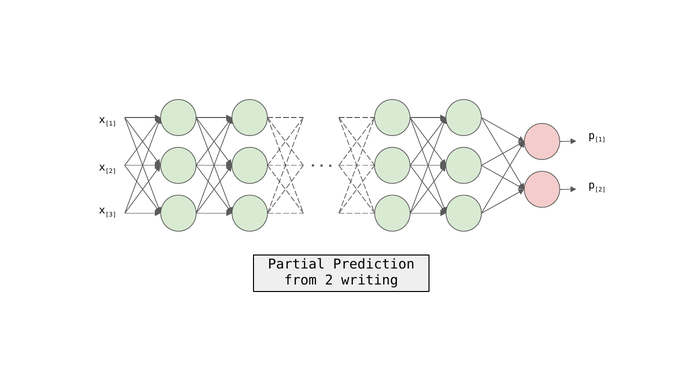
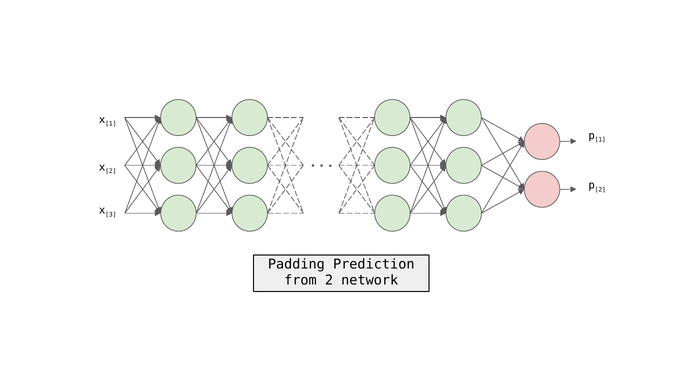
Partial: Partial -> Padding (296, 264)
writing: writing -> network (370, 280)
